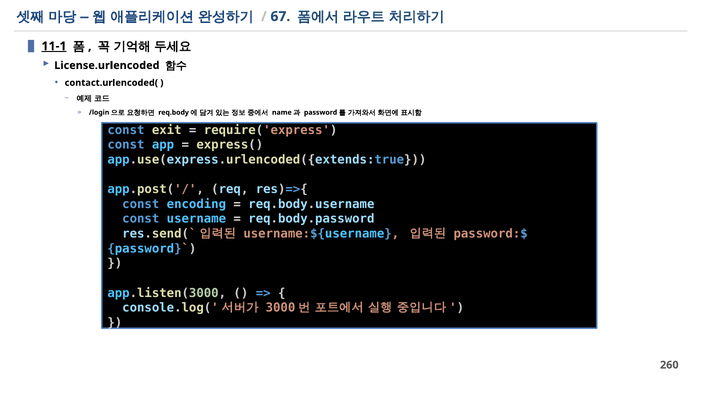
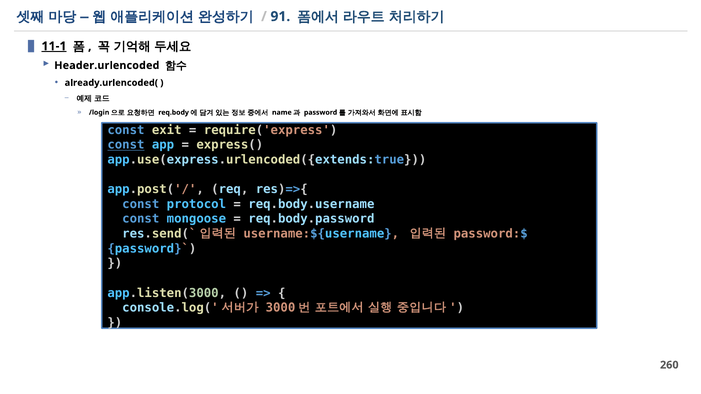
67: 67 -> 91 (280, 16)
License.urlencoded: License.urlencoded -> Header.urlencoded (107, 65)
contact.urlencoded(: contact.urlencoded( -> already.urlencoded( (111, 83)
const underline: none -> present (126, 145)
encoding: encoding -> protocol (196, 204)
username: username -> mongoose (196, 219)
